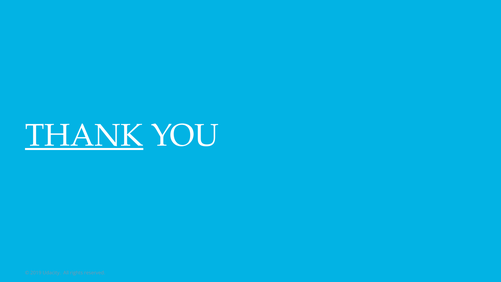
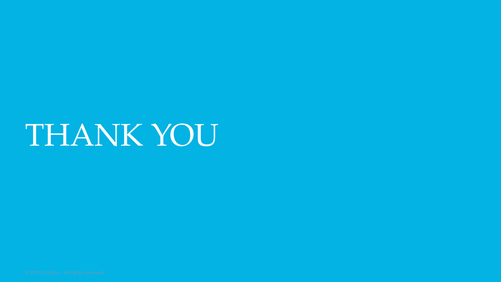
THANK underline: present -> none (84, 135)
